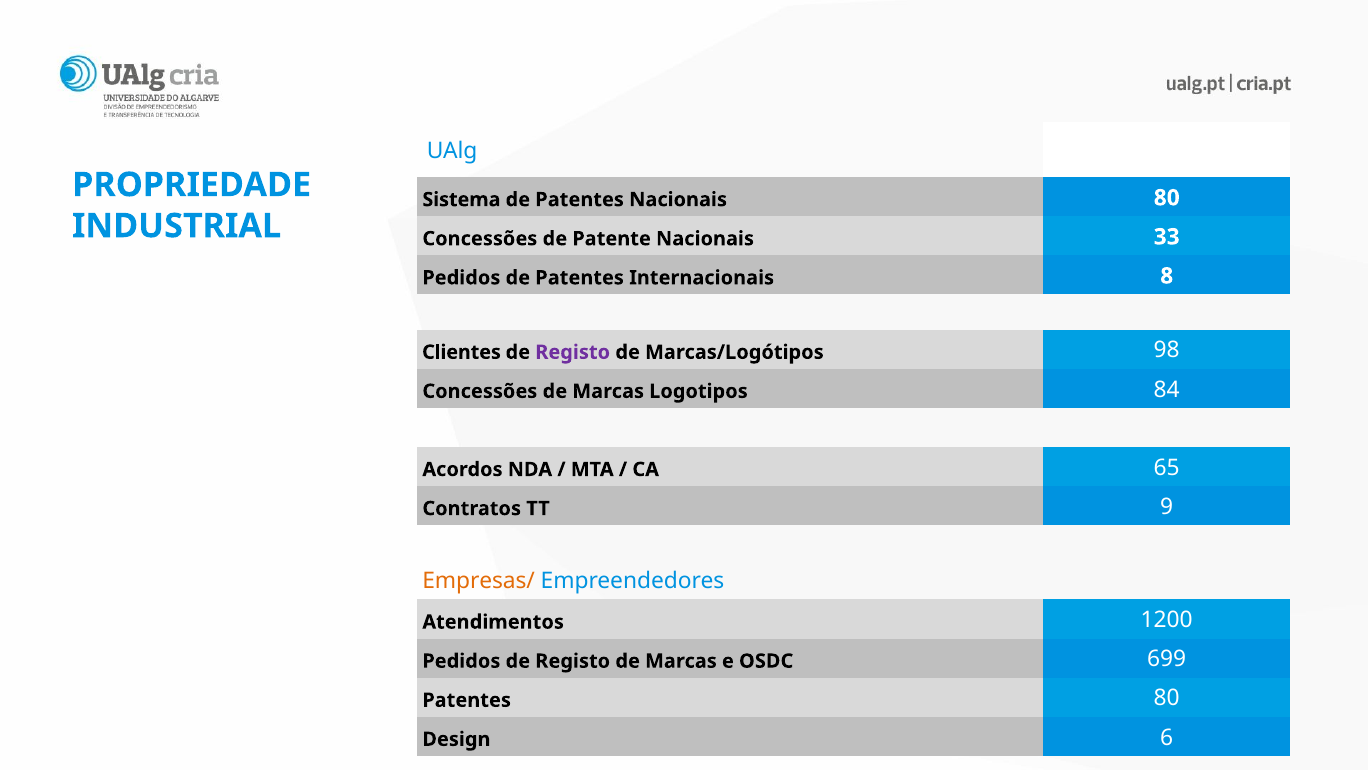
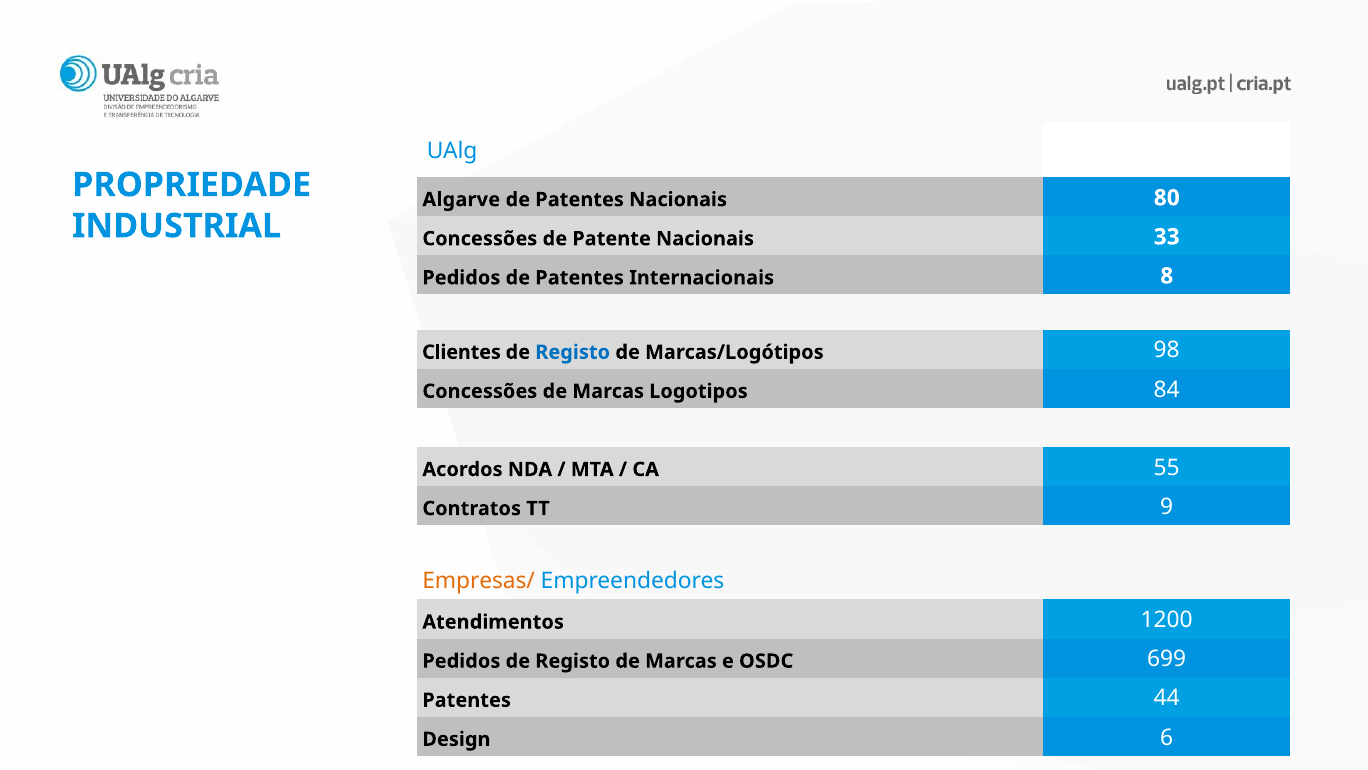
Sistema: Sistema -> Algarve (461, 200)
Registo colour: purple -> blue (573, 352)
65: 65 -> 55 (1167, 467)
Patentes 80: 80 -> 44 (1167, 698)
